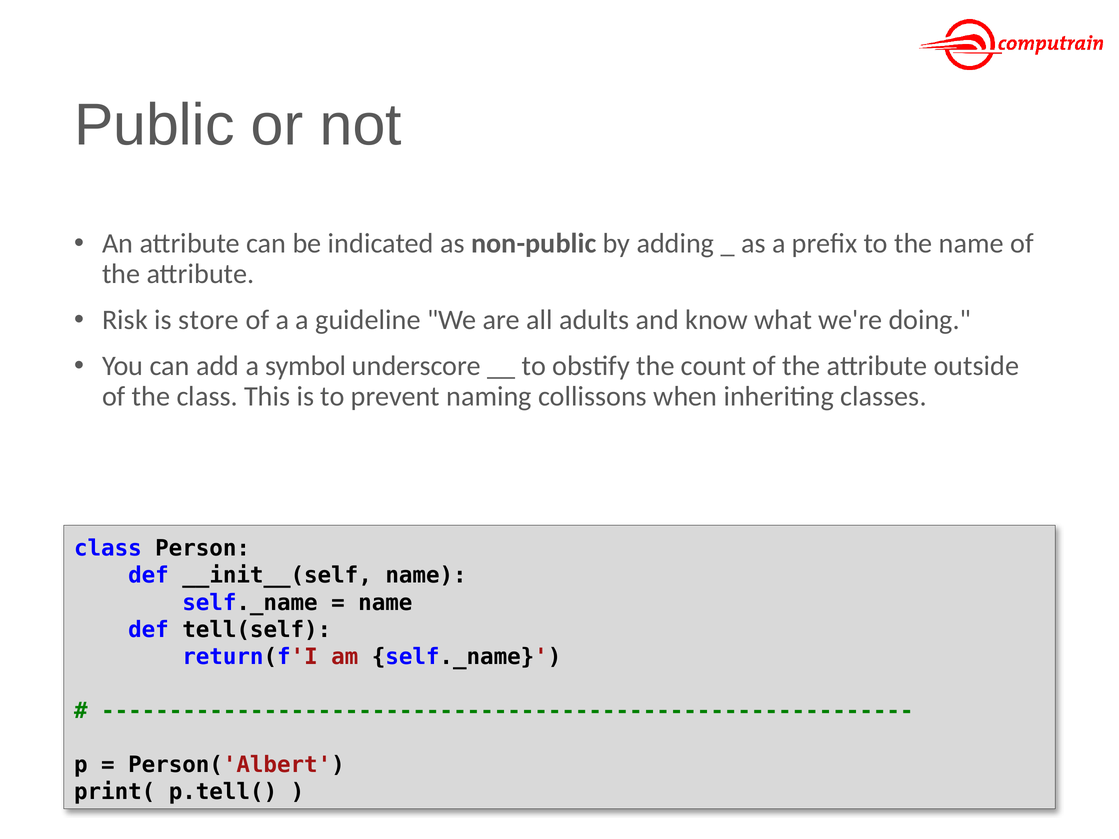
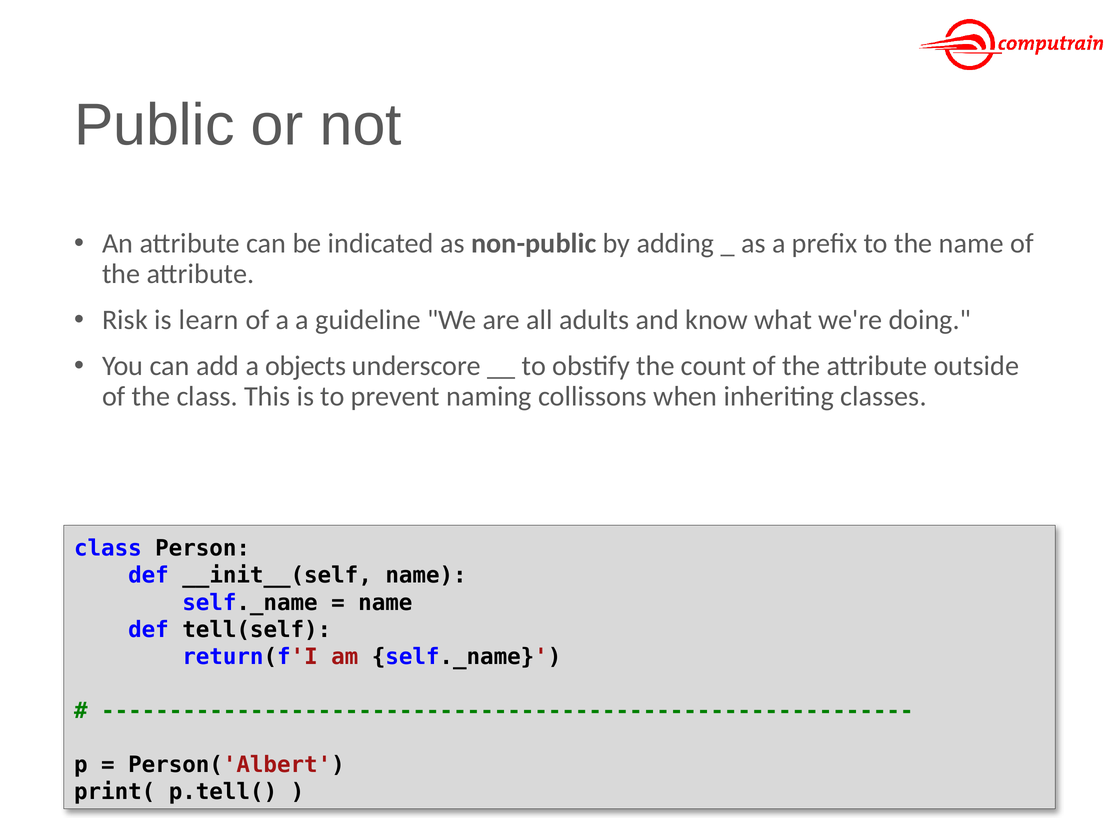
store: store -> learn (209, 320)
symbol: symbol -> objects (306, 366)
